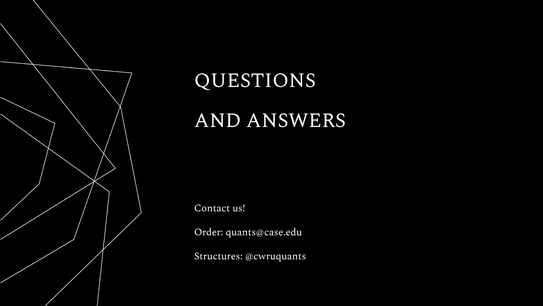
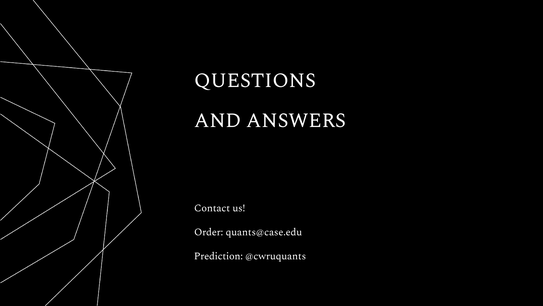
Structures: Structures -> Prediction (218, 256)
